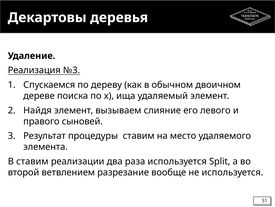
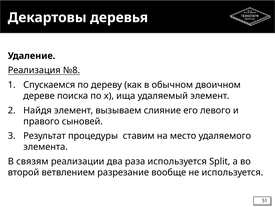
№3: №3 -> №8 (72, 70)
В ставим: ставим -> связям (32, 161)
